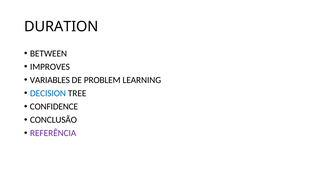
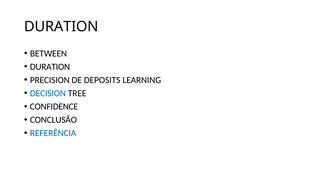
IMPROVES: IMPROVES -> DURATION (50, 67)
VARIABLES: VARIABLES -> PRECISION (50, 80)
PROBLEM: PROBLEM -> DEPOSITS (102, 80)
REFERÊNCIA colour: purple -> blue (53, 133)
